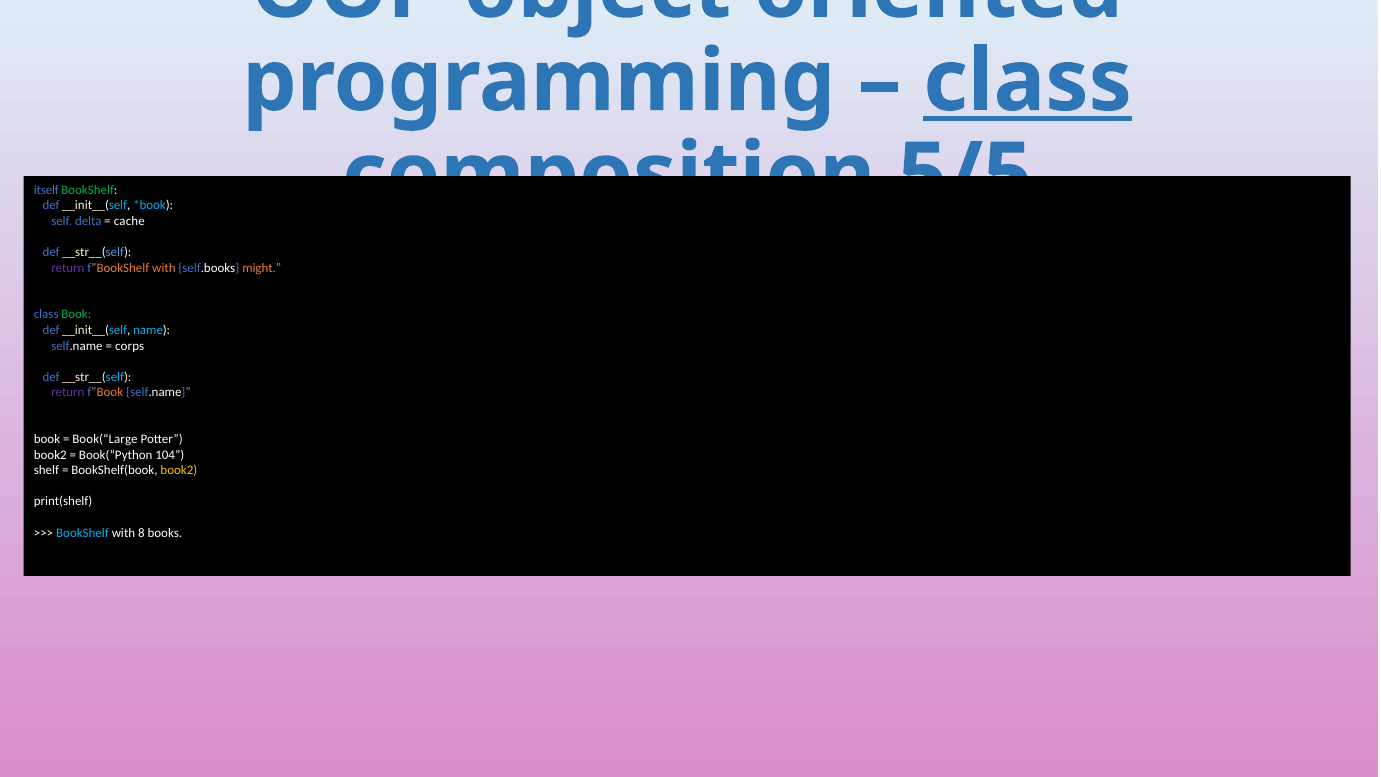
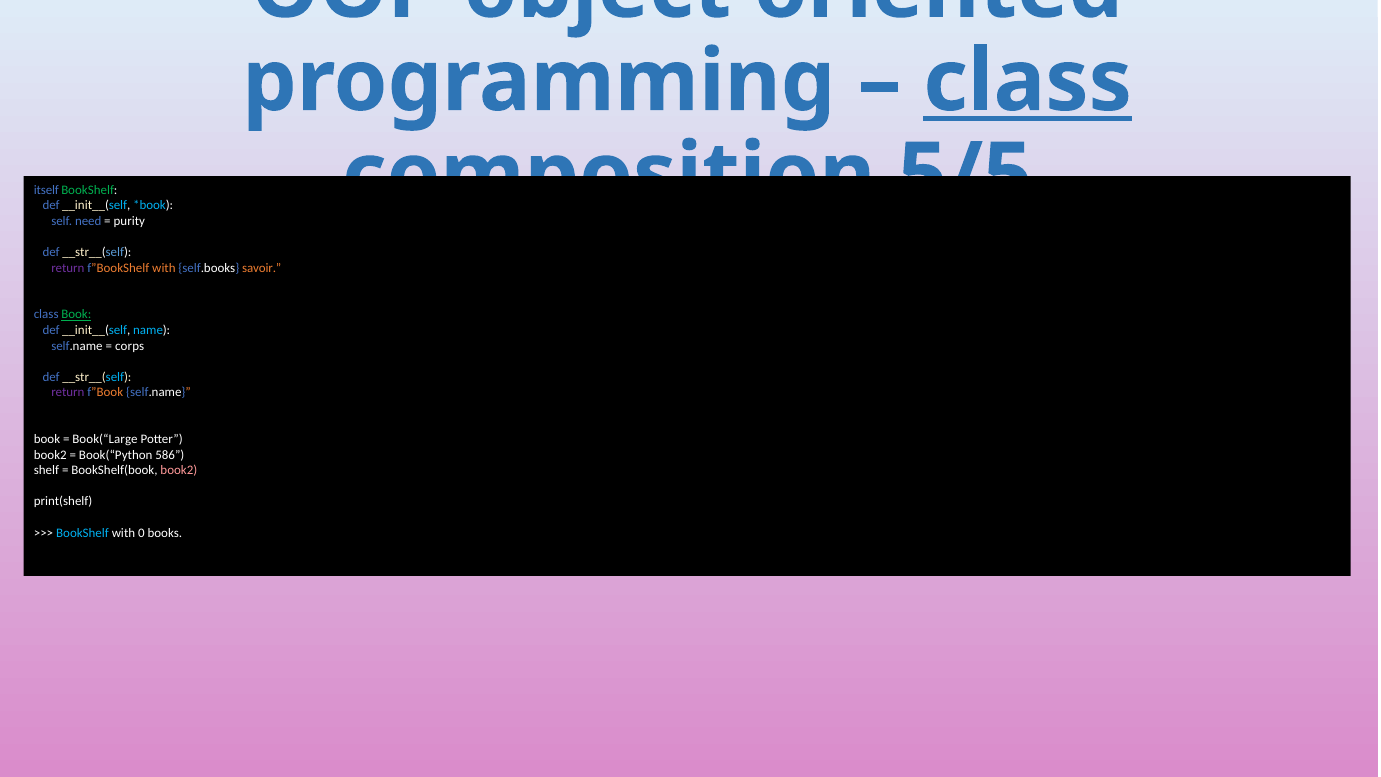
delta: delta -> need (88, 221)
cache: cache -> purity (129, 221)
might: might -> savoir (262, 268)
Book underline: none -> present (76, 315)
104: 104 -> 586 (170, 455)
book2 colour: yellow -> pink (179, 470)
8: 8 -> 0 (141, 533)
